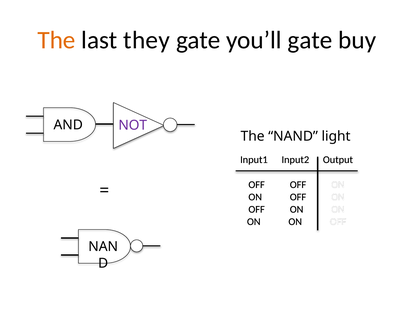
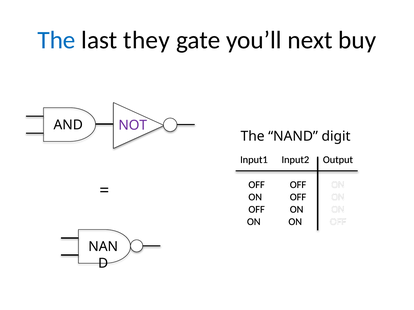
The colour: orange -> blue (56, 40)
you’ll gate: gate -> next (310, 40)
light: light -> digit (336, 137)
